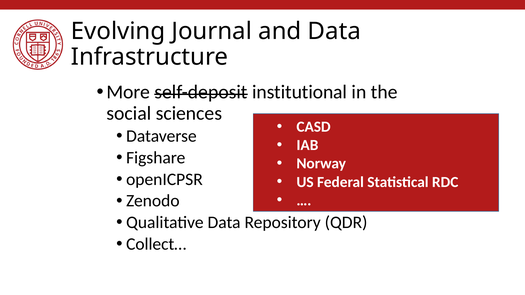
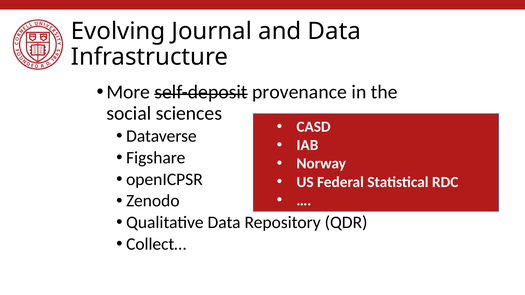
institutional: institutional -> provenance (300, 92)
